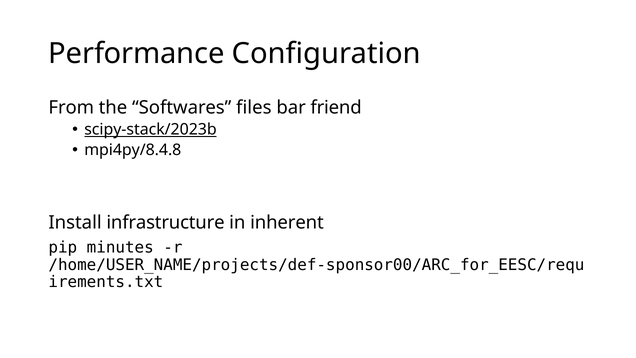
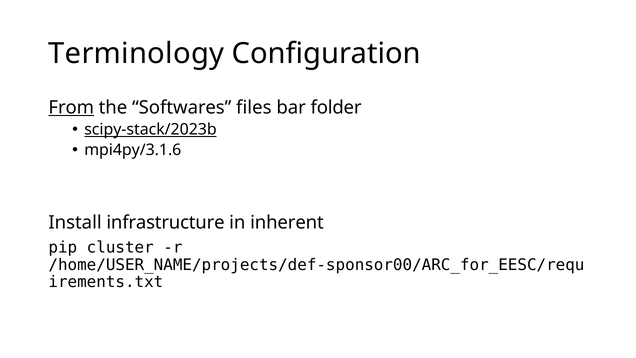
Performance: Performance -> Terminology (136, 53)
From underline: none -> present (71, 108)
friend: friend -> folder (336, 108)
mpi4py/8.4.8: mpi4py/8.4.8 -> mpi4py/3.1.6 (133, 150)
minutes: minutes -> cluster (120, 248)
